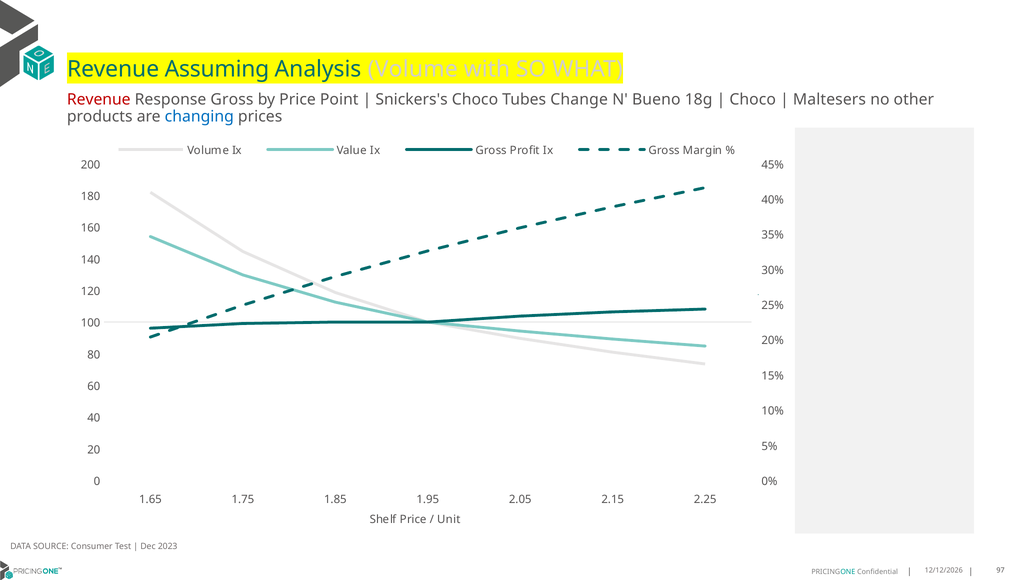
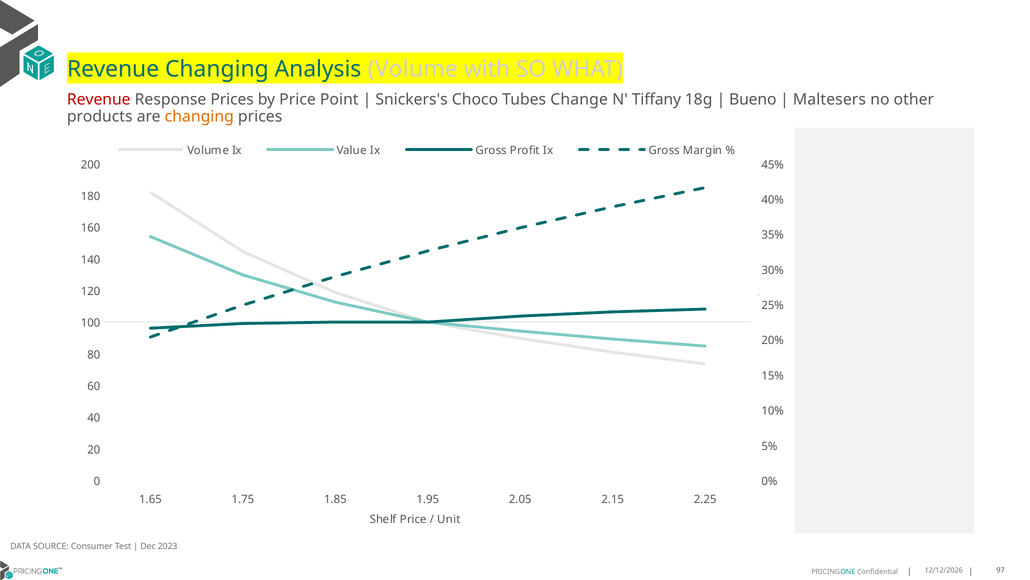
Revenue Assuming: Assuming -> Changing (217, 69)
Response Gross: Gross -> Prices (232, 100)
Bueno: Bueno -> Tiffany (656, 100)
Choco: Choco -> Bueno (753, 100)
changing colour: blue -> orange (199, 117)
